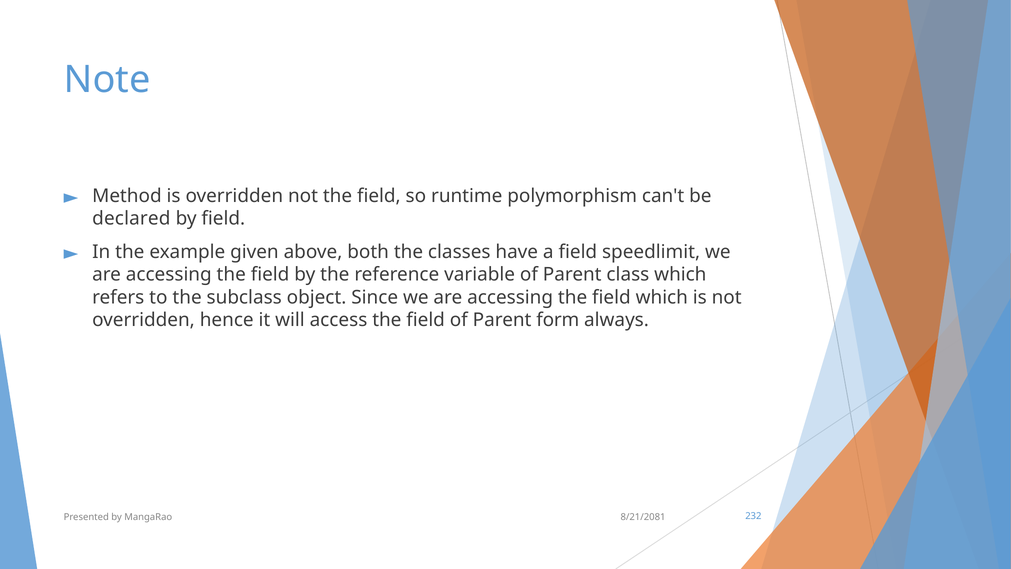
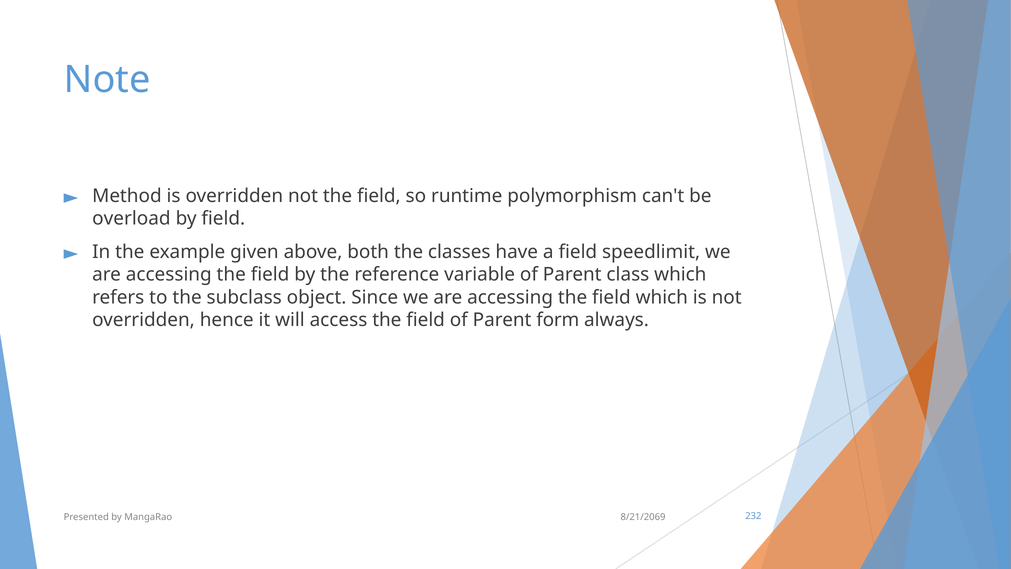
declared: declared -> overload (131, 218)
8/21/2081: 8/21/2081 -> 8/21/2069 (643, 517)
